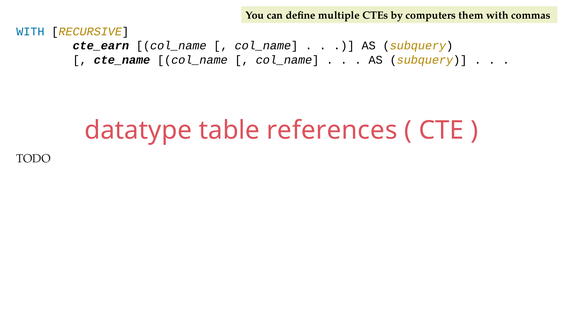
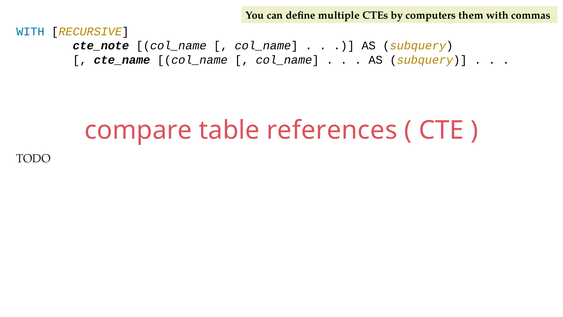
cte_earn: cte_earn -> cte_note (101, 46)
datatype: datatype -> compare (138, 130)
